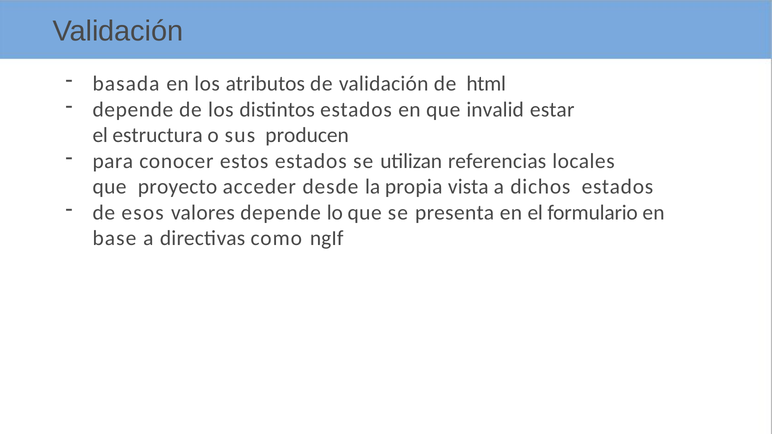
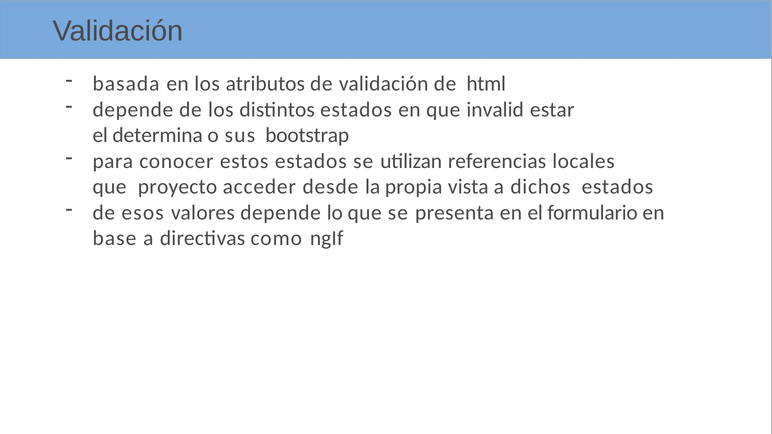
estructura: estructura -> determina (158, 135)
producen: producen -> bootstrap (307, 135)
